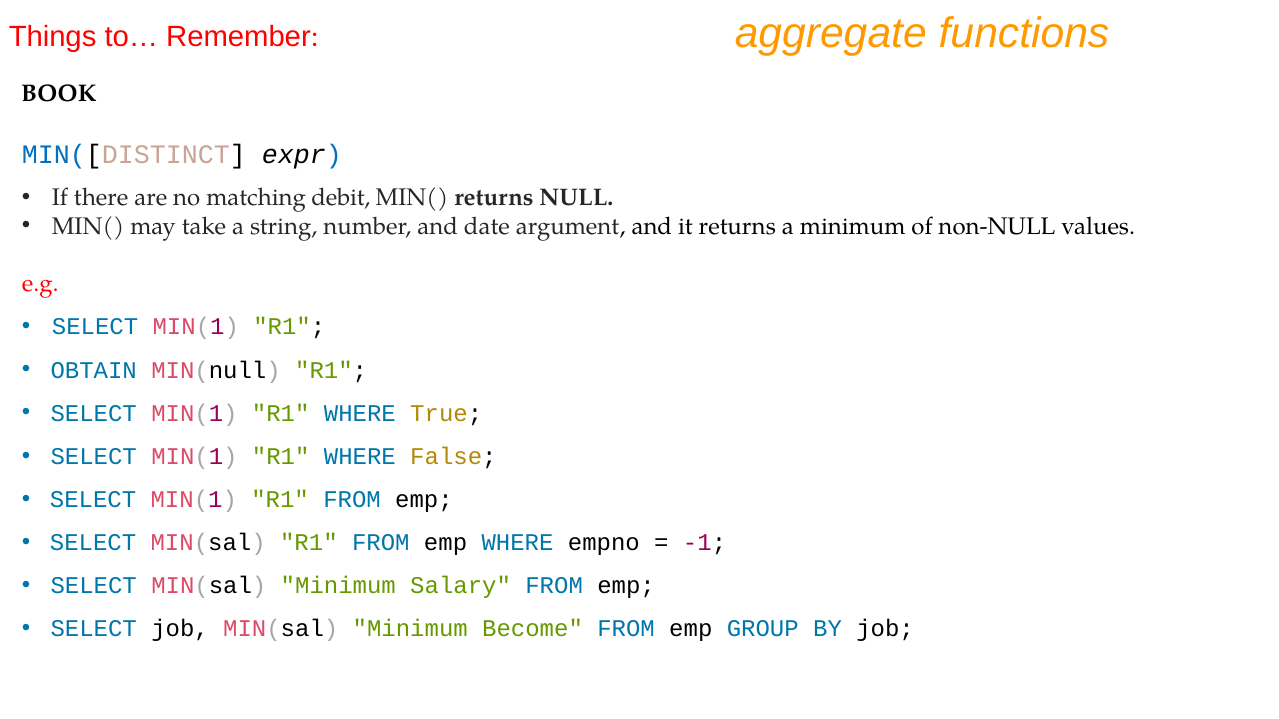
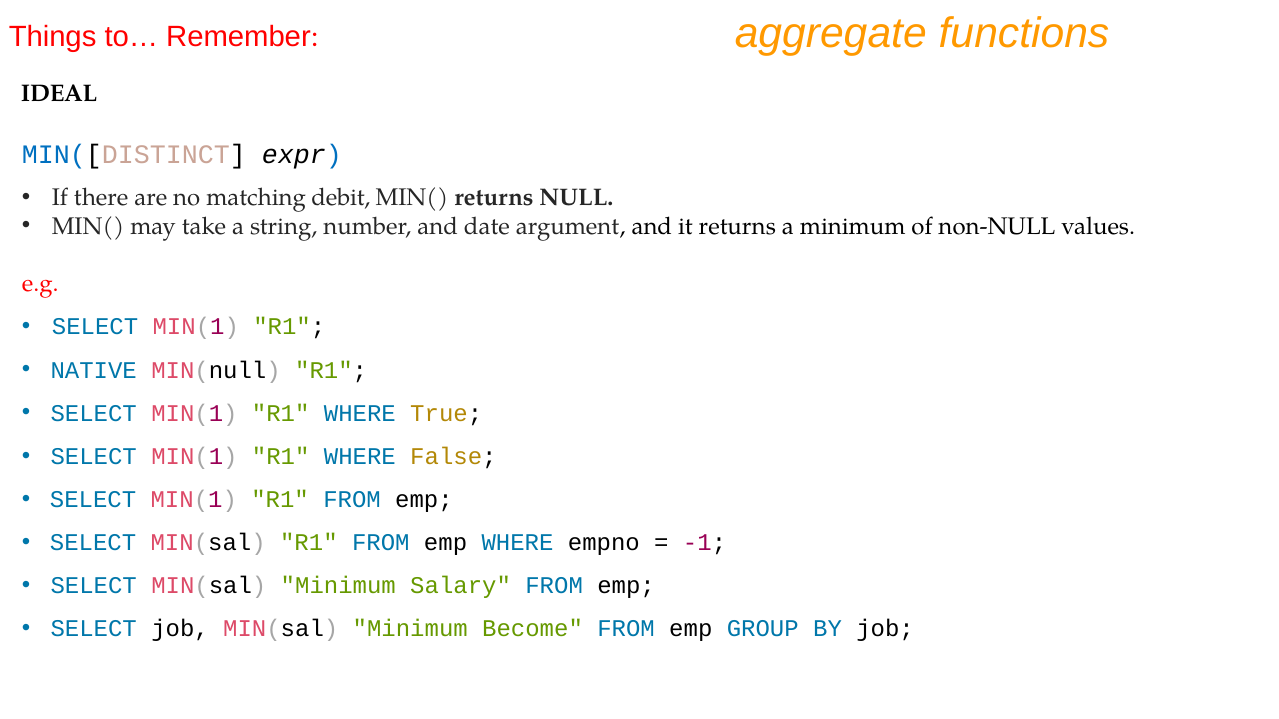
BOOK: BOOK -> IDEAL (59, 93)
OBTAIN: OBTAIN -> NATIVE (94, 370)
